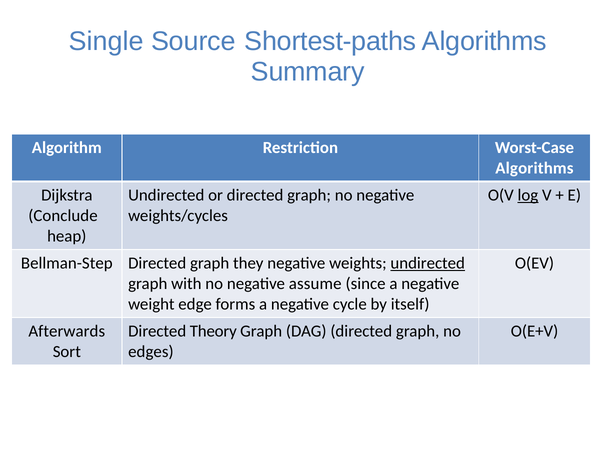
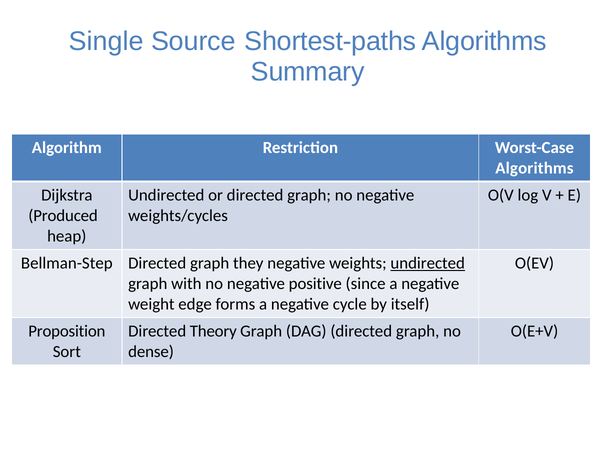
log underline: present -> none (528, 195)
Conclude: Conclude -> Produced (63, 216)
assume: assume -> positive (315, 283)
Afterwards: Afterwards -> Proposition (67, 331)
edges: edges -> dense (151, 351)
